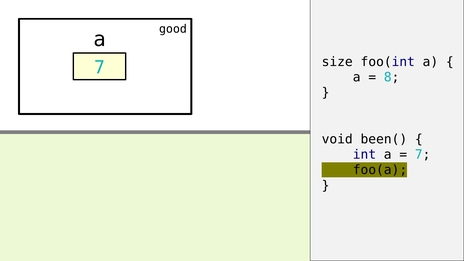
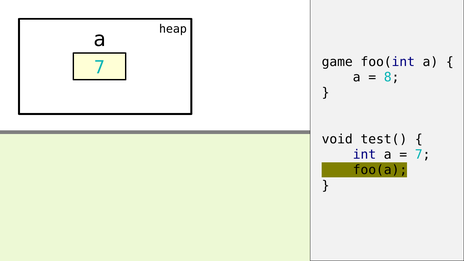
good: good -> heap (173, 29)
size: size -> game (337, 62)
been(: been( -> test( (384, 139)
